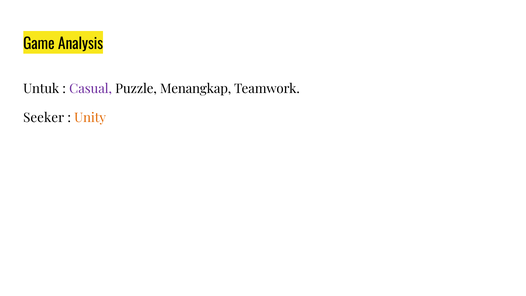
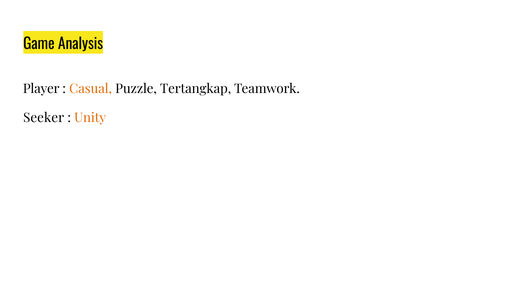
Untuk: Untuk -> Player (41, 89)
Casual colour: purple -> orange (91, 89)
Menangkap: Menangkap -> Tertangkap (196, 89)
